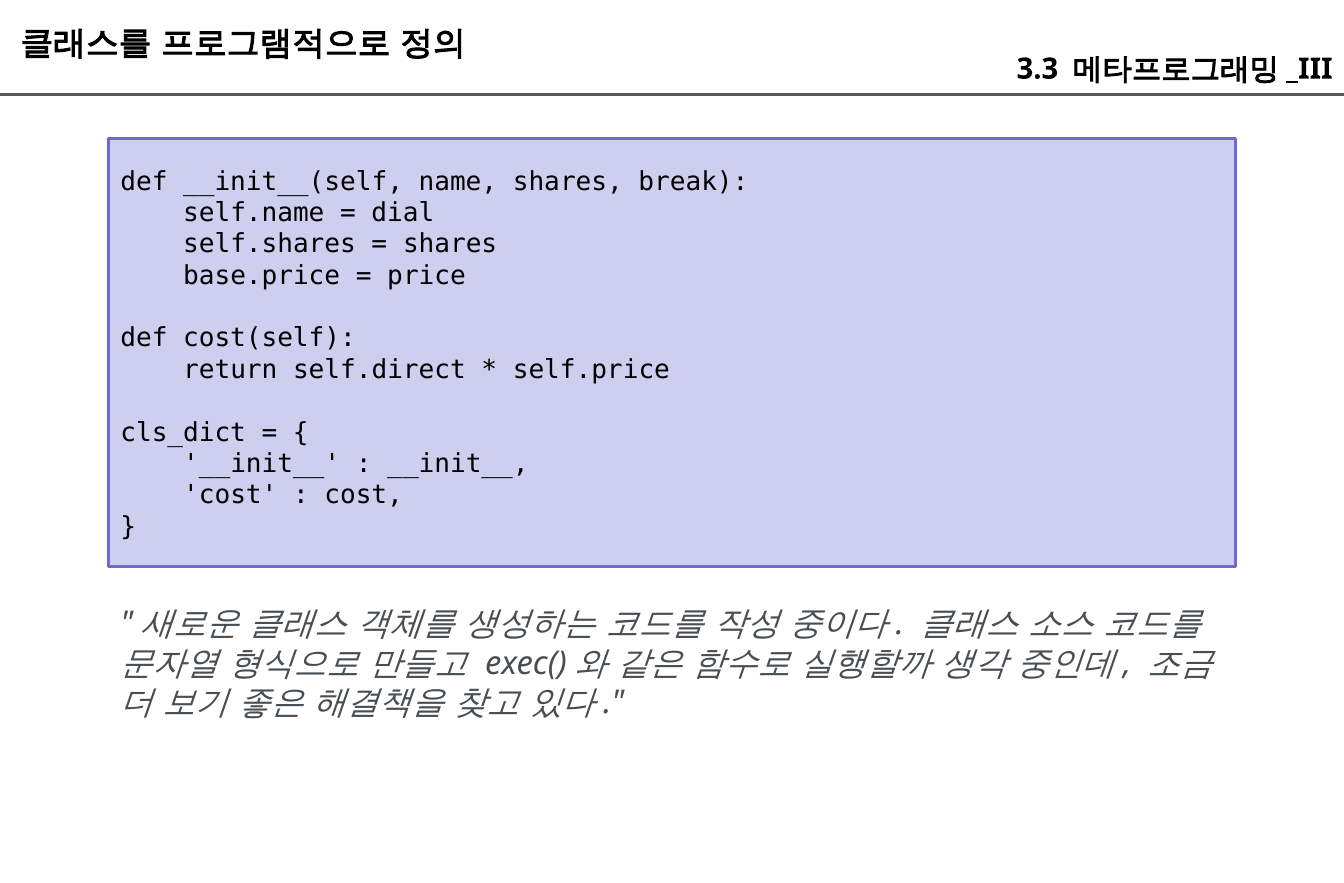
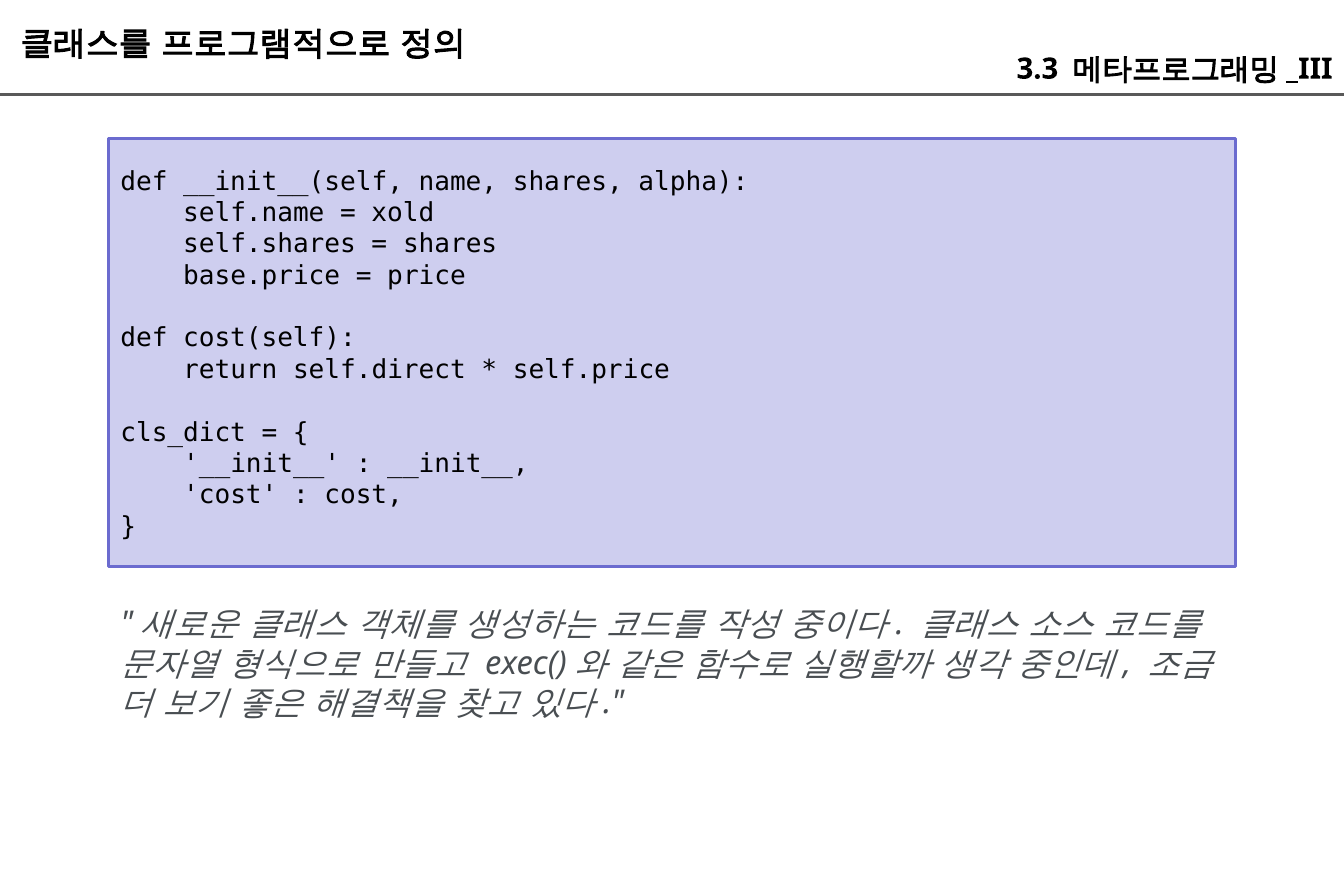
break: break -> alpha (693, 181)
dial: dial -> xold (403, 213)
